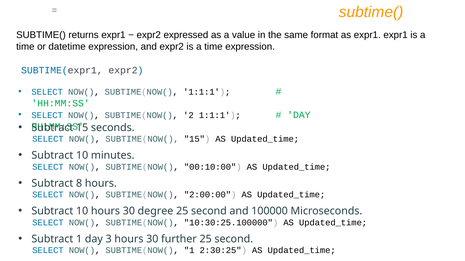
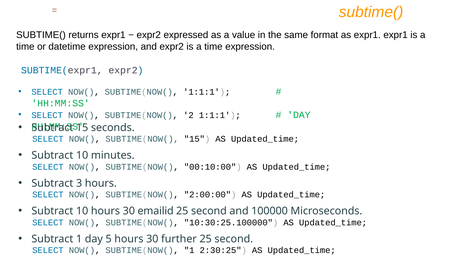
8: 8 -> 3 (79, 184)
degree: degree -> emailid (156, 211)
3: 3 -> 5 (109, 239)
